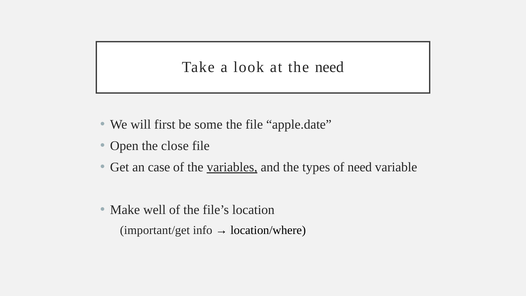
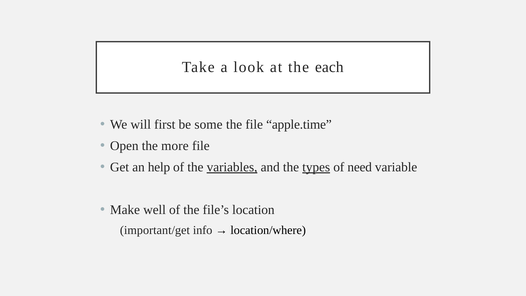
the need: need -> each (329, 67)
apple.date: apple.date -> apple.time (299, 125)
close: close -> more (175, 146)
case: case -> help (159, 167)
types underline: none -> present (316, 167)
